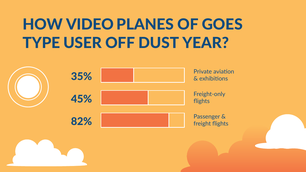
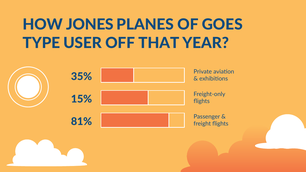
VIDEO: VIDEO -> JONES (90, 25)
DUST: DUST -> THAT (159, 43)
45%: 45% -> 15% (81, 99)
82%: 82% -> 81% (81, 122)
